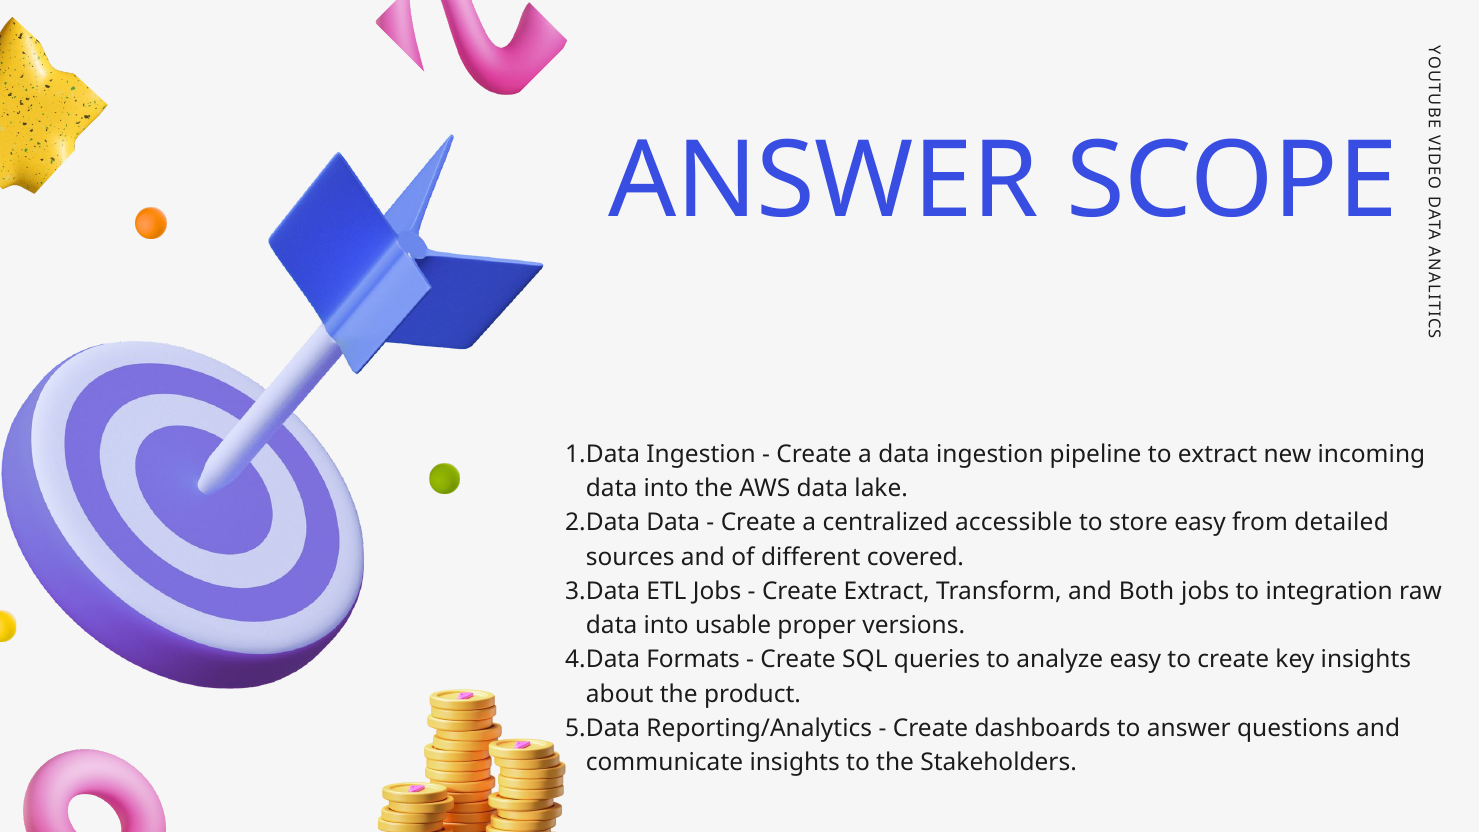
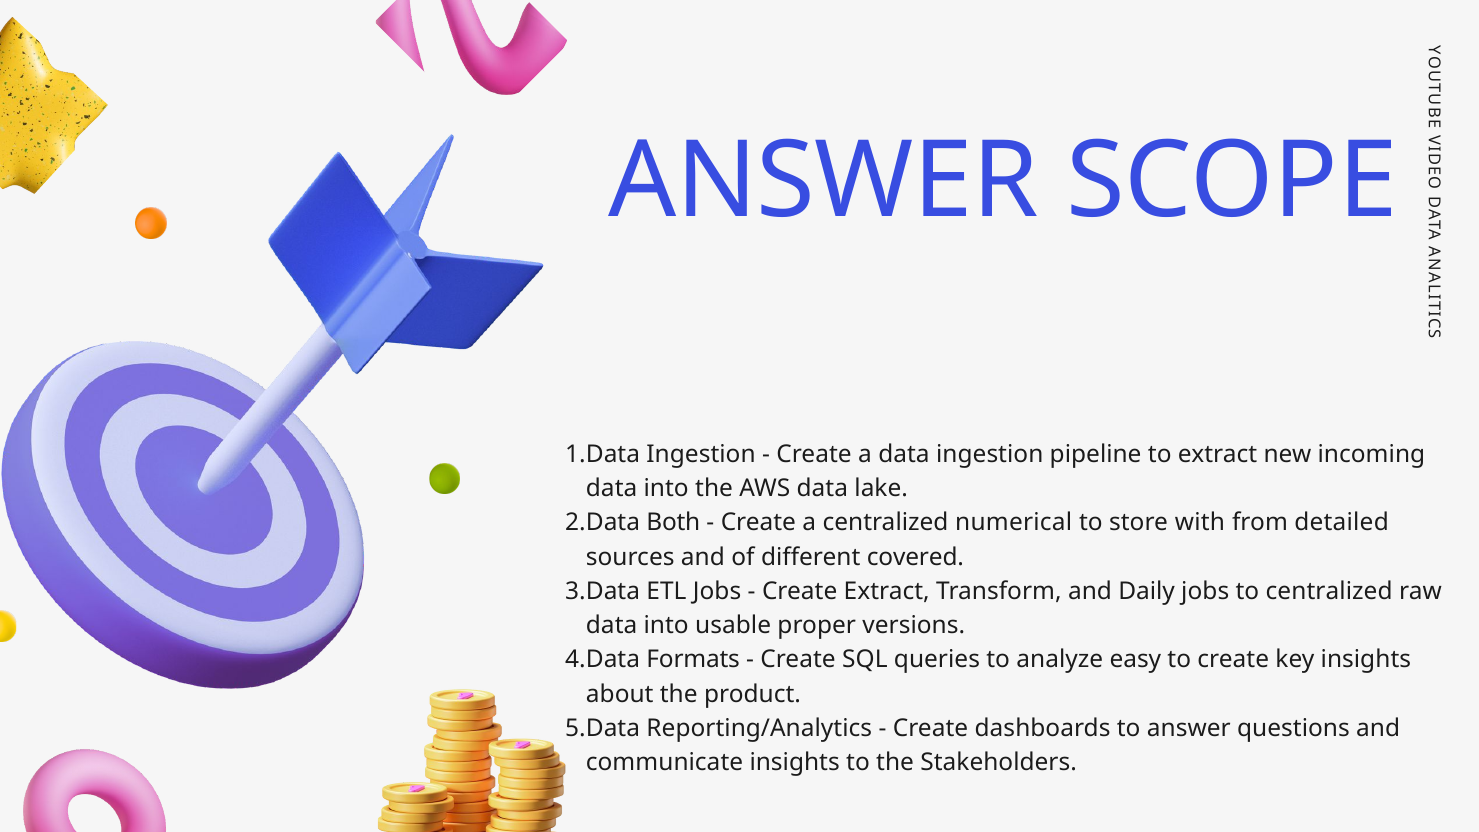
Data: Data -> Both (673, 523)
accessible: accessible -> numerical (1014, 523)
store easy: easy -> with (1200, 523)
Both: Both -> Daily (1147, 591)
to integration: integration -> centralized (1329, 591)
